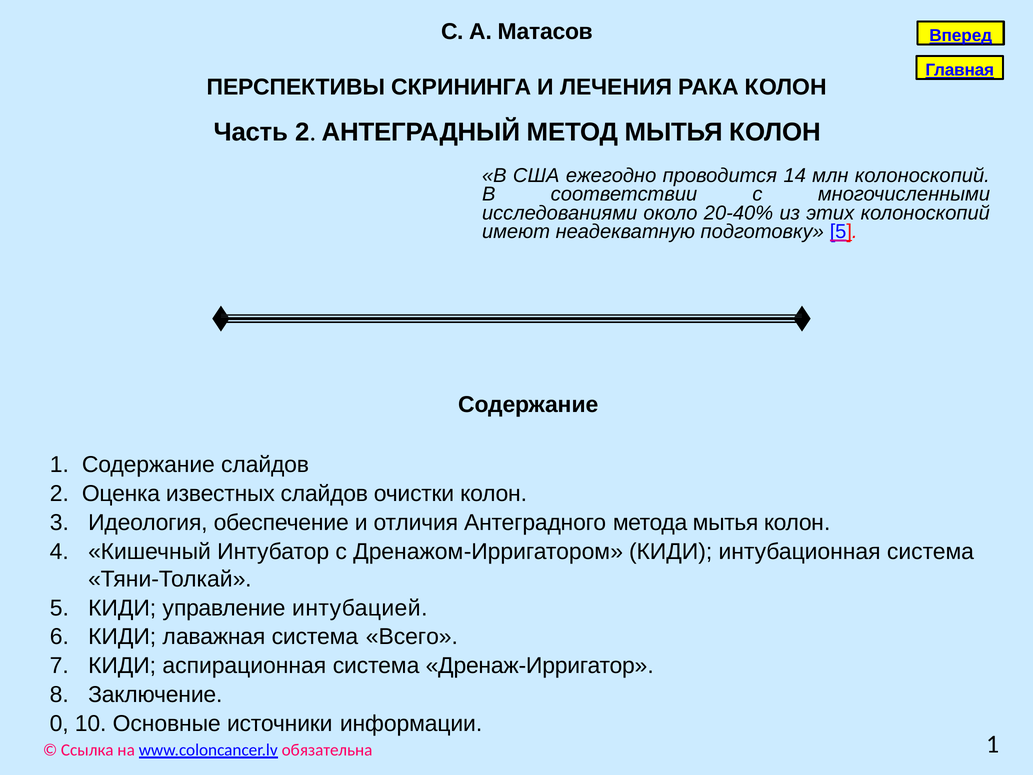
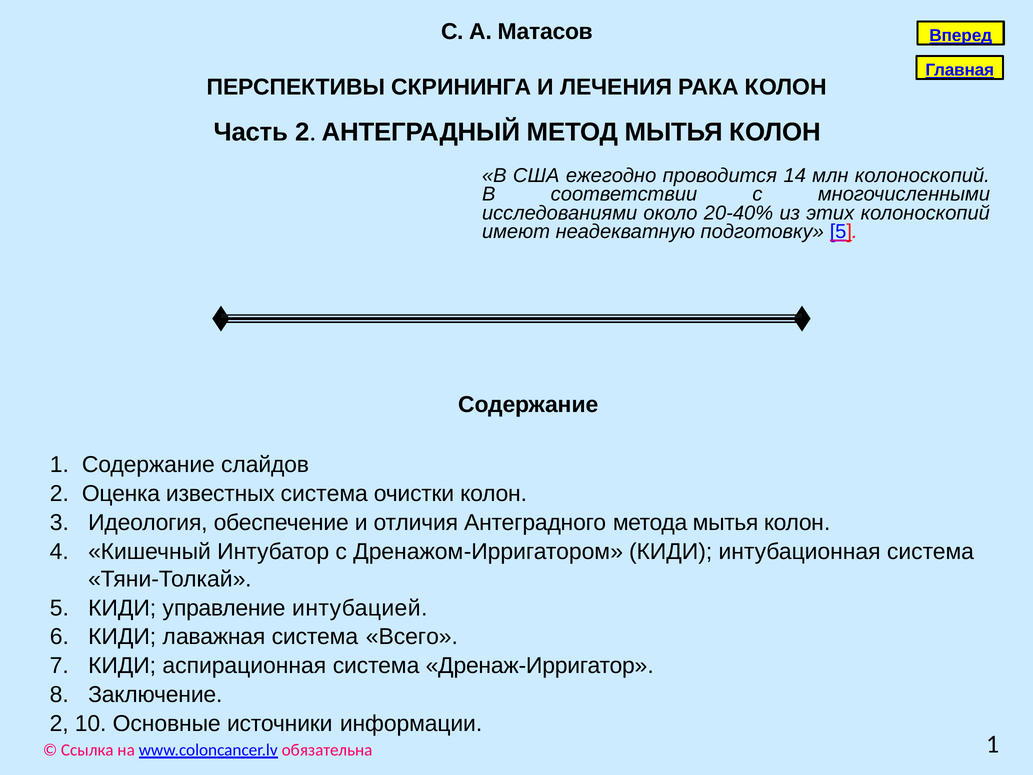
известных слайдов: слайдов -> система (324, 493)
0: 0 -> 2 (59, 724)
